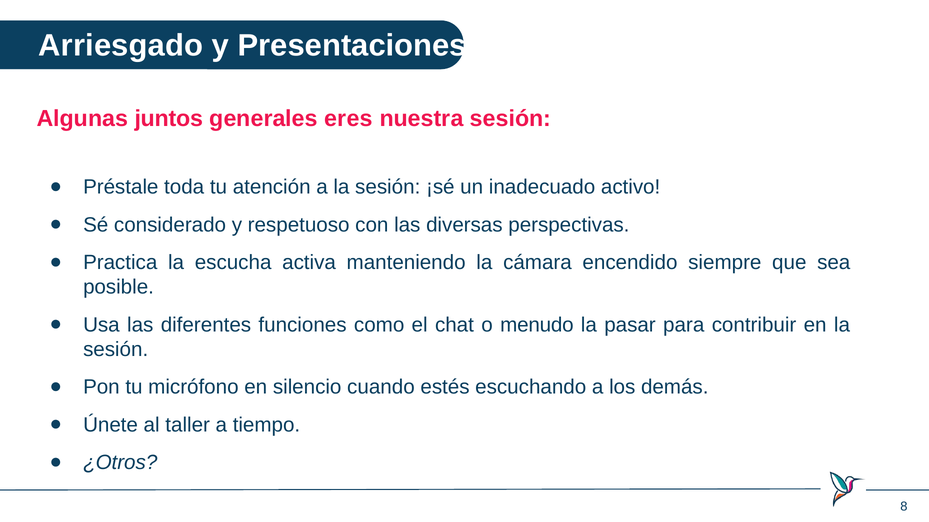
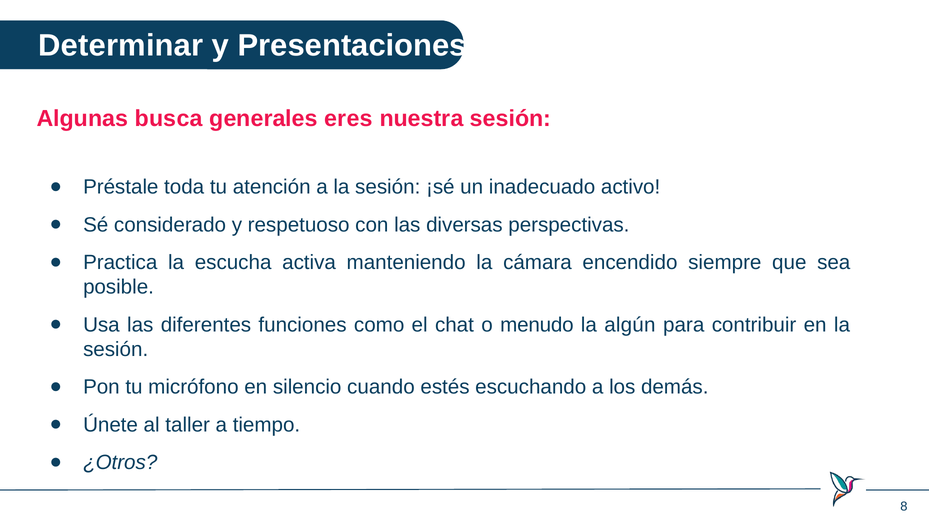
Arriesgado: Arriesgado -> Determinar (121, 45)
juntos: juntos -> busca (169, 119)
pasar: pasar -> algún (630, 325)
